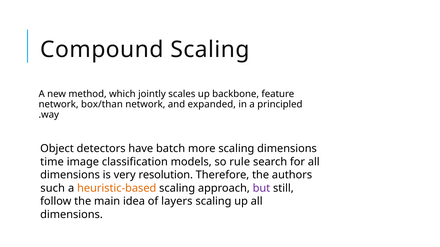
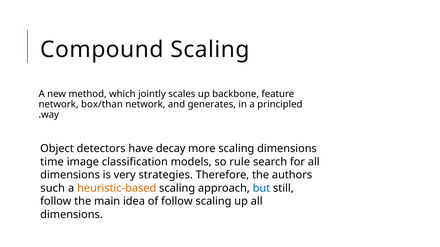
expanded: expanded -> generates (212, 105)
batch: batch -> decay (171, 149)
resolution: resolution -> strategies (166, 175)
but colour: purple -> blue (261, 188)
of layers: layers -> follow (177, 202)
